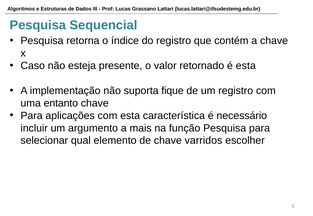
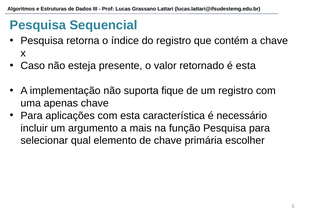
entanto: entanto -> apenas (61, 103)
varridos: varridos -> primária (203, 141)
